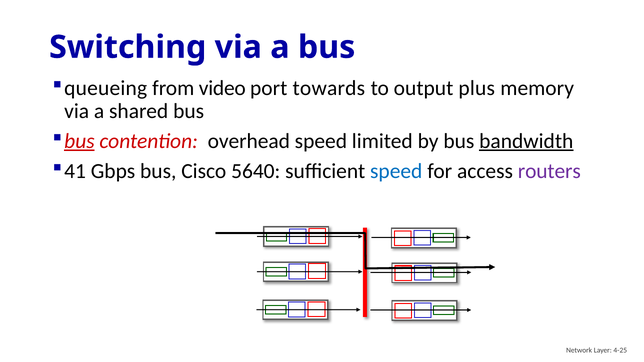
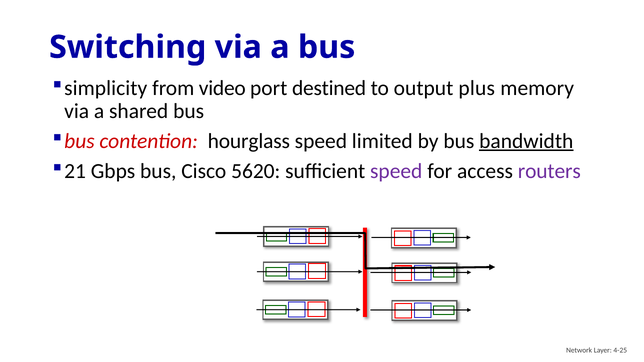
queueing: queueing -> simplicity (106, 88)
towards: towards -> destined (329, 88)
bus underline: present -> none (79, 141)
overhead: overhead -> hourglass (249, 141)
41: 41 -> 21 (75, 171)
5640: 5640 -> 5620 (256, 171)
speed colour: blue -> purple (396, 171)
